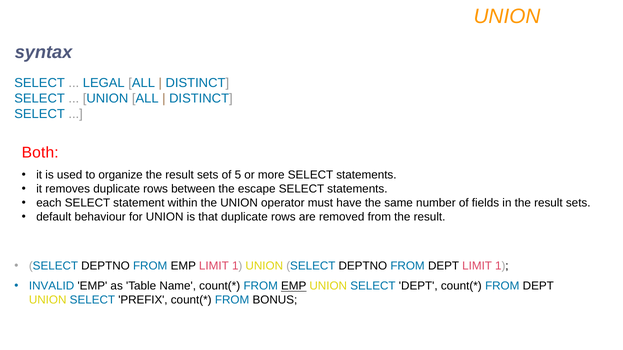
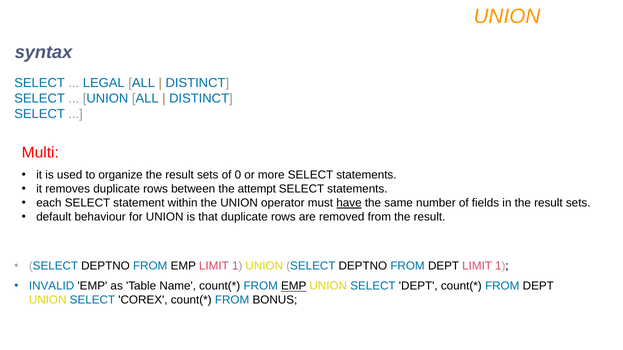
Both: Both -> Multi (40, 153)
5: 5 -> 0 (238, 175)
escape: escape -> attempt (257, 189)
have underline: none -> present (349, 203)
PREFIX: PREFIX -> COREX (143, 301)
